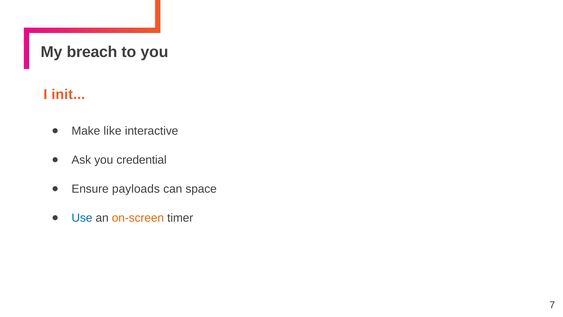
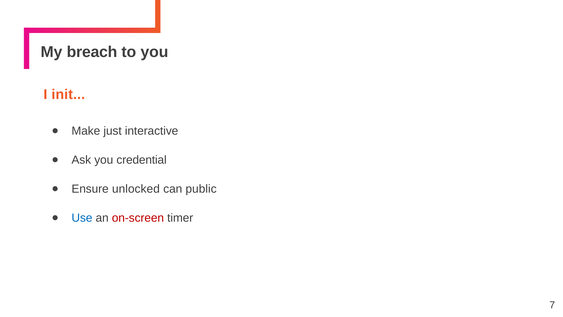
like: like -> just (113, 131)
payloads: payloads -> unlocked (136, 189)
space: space -> public (201, 189)
on-screen colour: orange -> red (138, 218)
